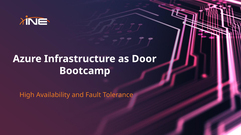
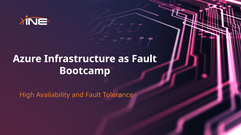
as Door: Door -> Fault (144, 59)
